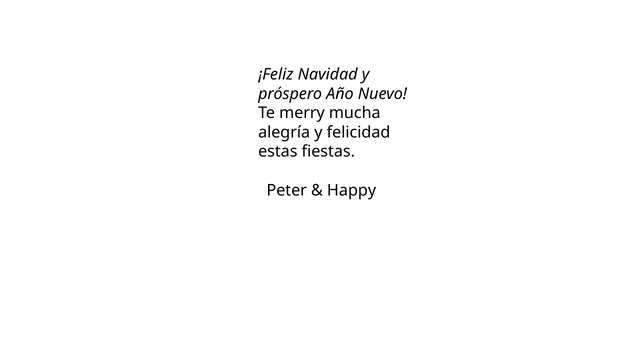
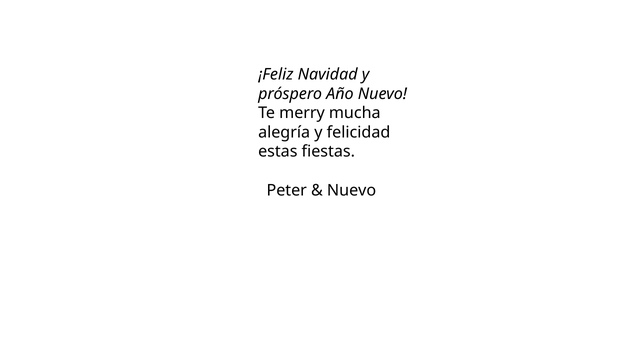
Happy: Happy -> Nuevo (352, 190)
